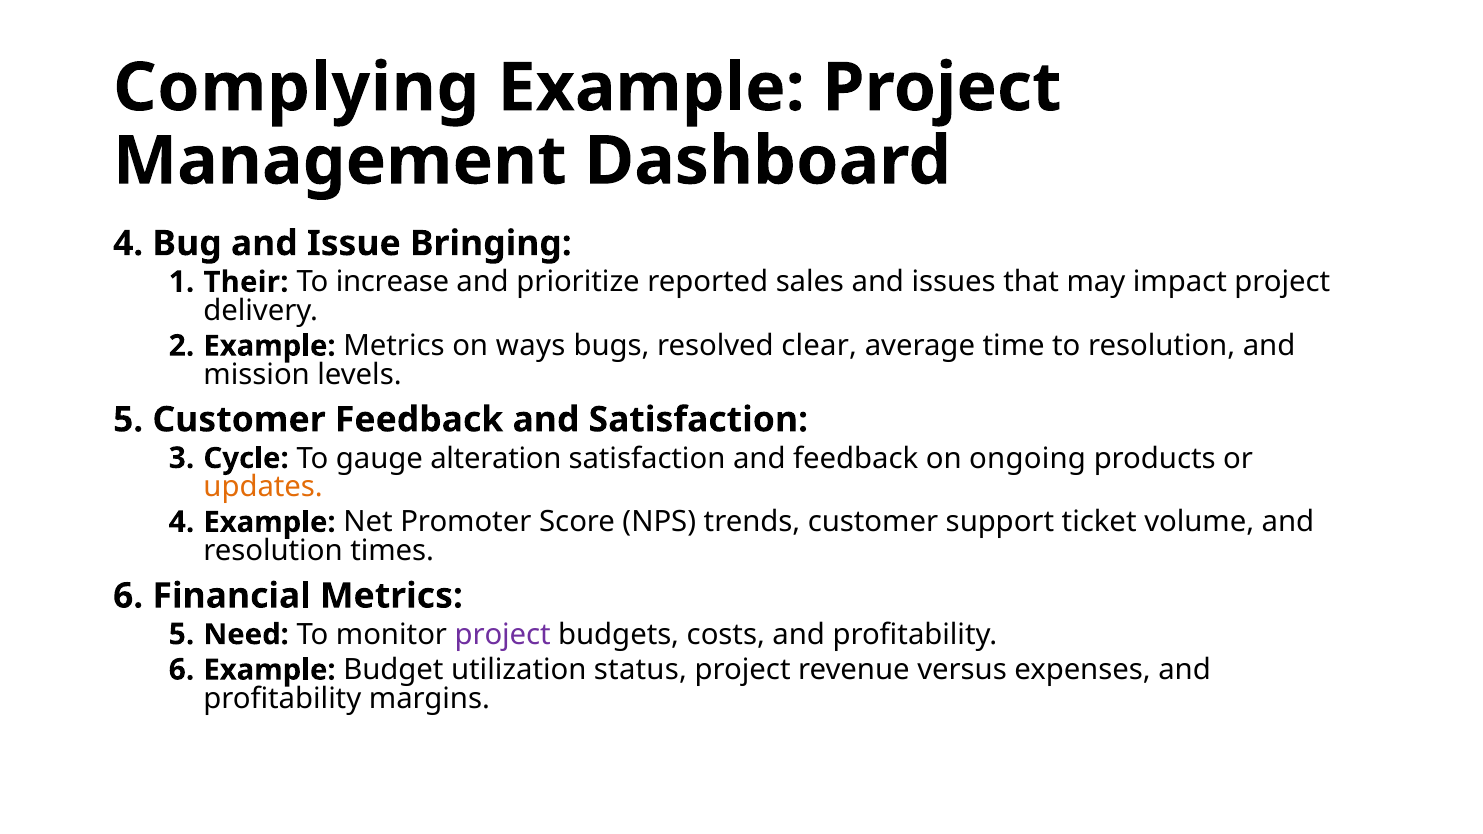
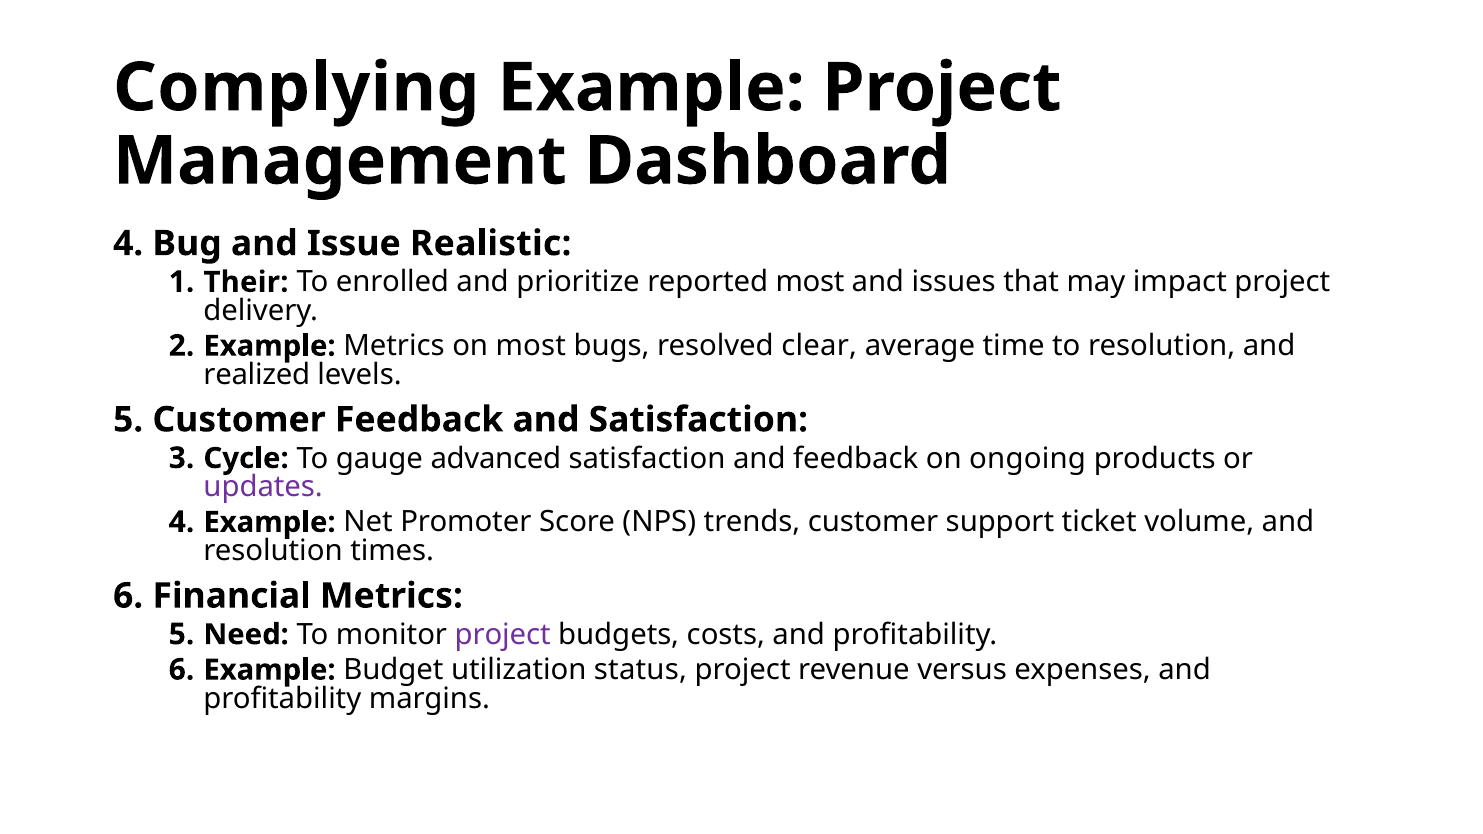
Bringing: Bringing -> Realistic (491, 244)
increase: increase -> enrolled (392, 282)
reported sales: sales -> most (810, 282)
on ways: ways -> most (531, 346)
mission: mission -> realized (257, 375)
alteration: alteration -> advanced (496, 458)
updates colour: orange -> purple (263, 487)
